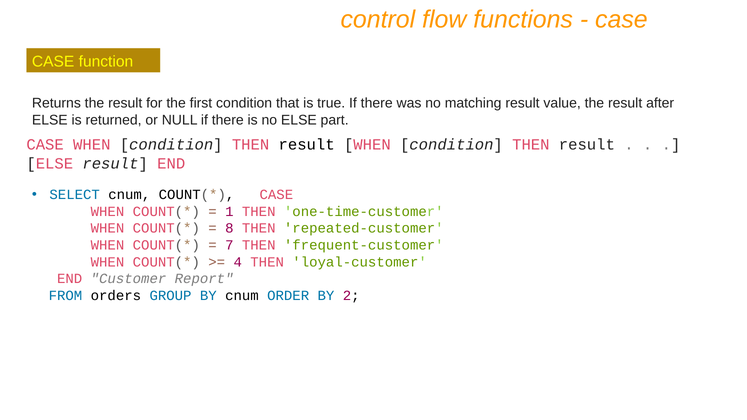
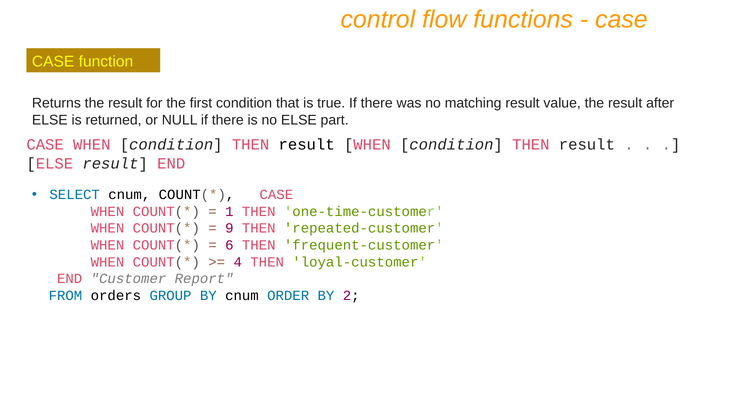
8: 8 -> 9 (229, 228)
7: 7 -> 6 (229, 245)
